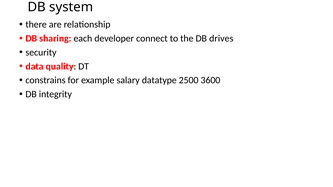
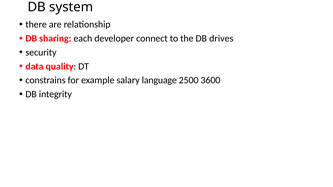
datatype: datatype -> language (159, 80)
